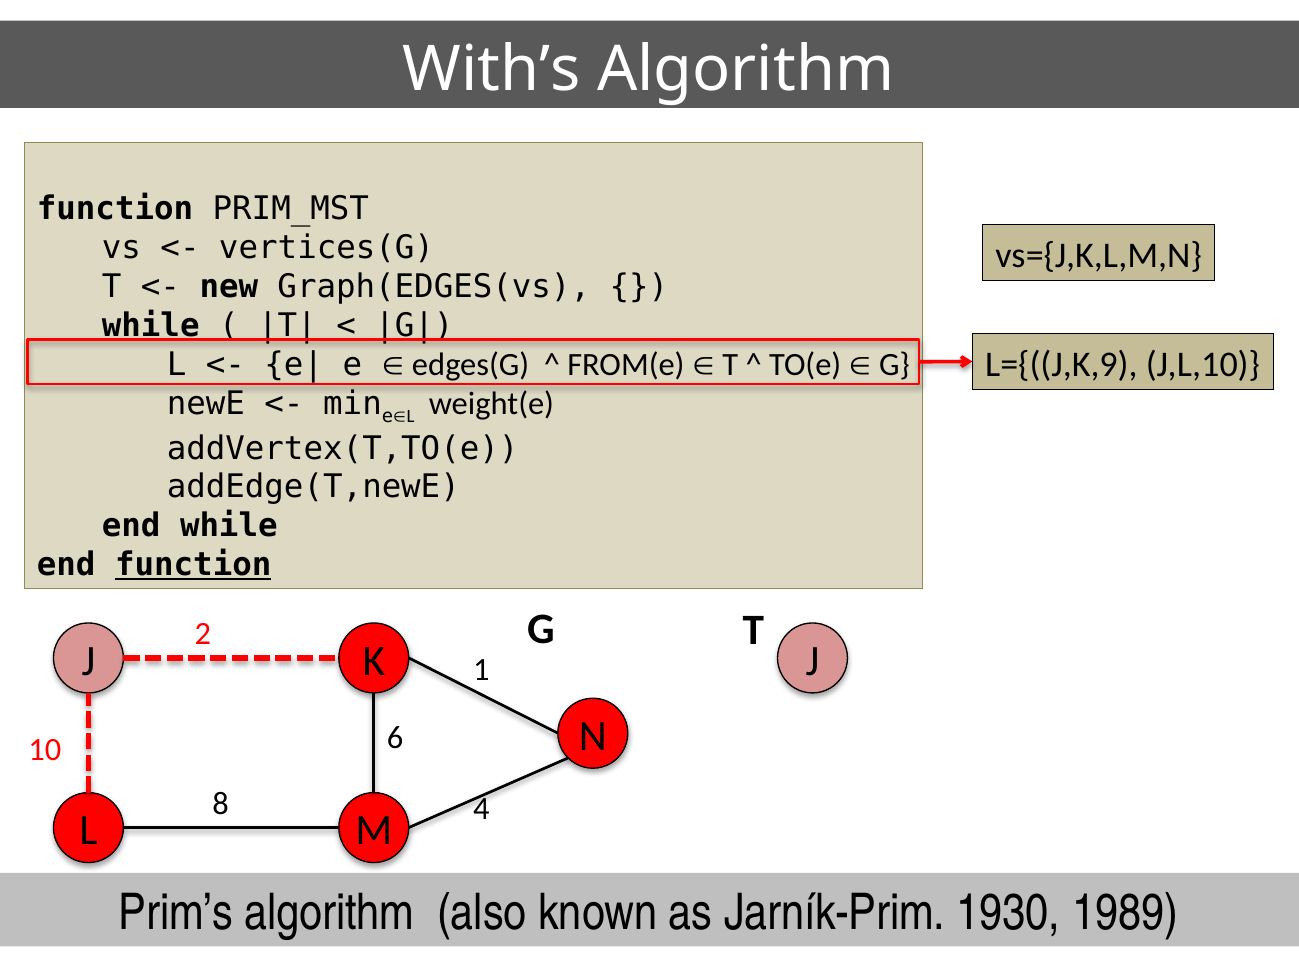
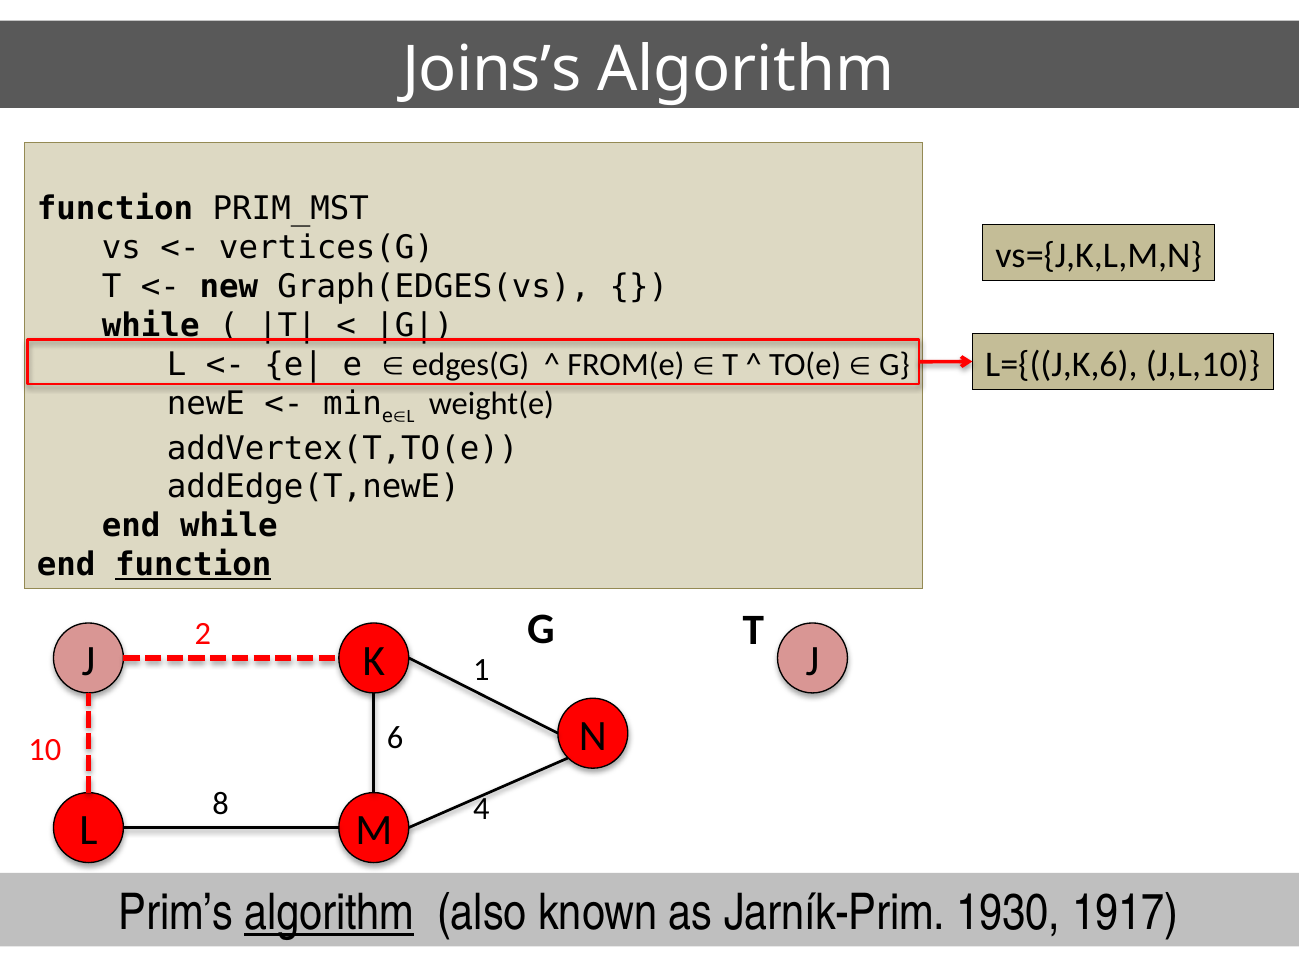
With’s: With’s -> Joins’s (492, 69)
L={((J,K,9: L={((J,K,9 -> L={((J,K,6 (1061, 364)
algorithm underline: none -> present (329, 913)
1989: 1989 -> 1917 (1125, 913)
